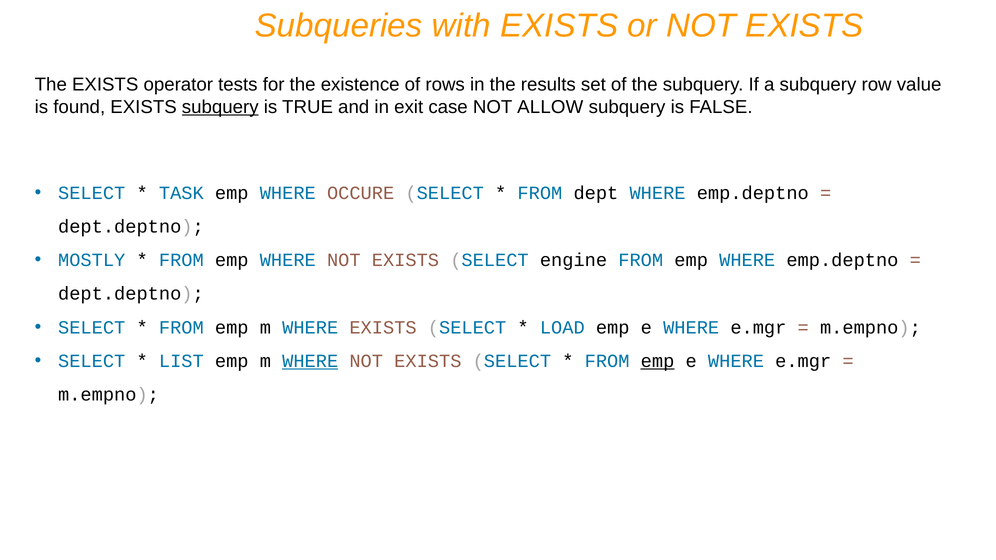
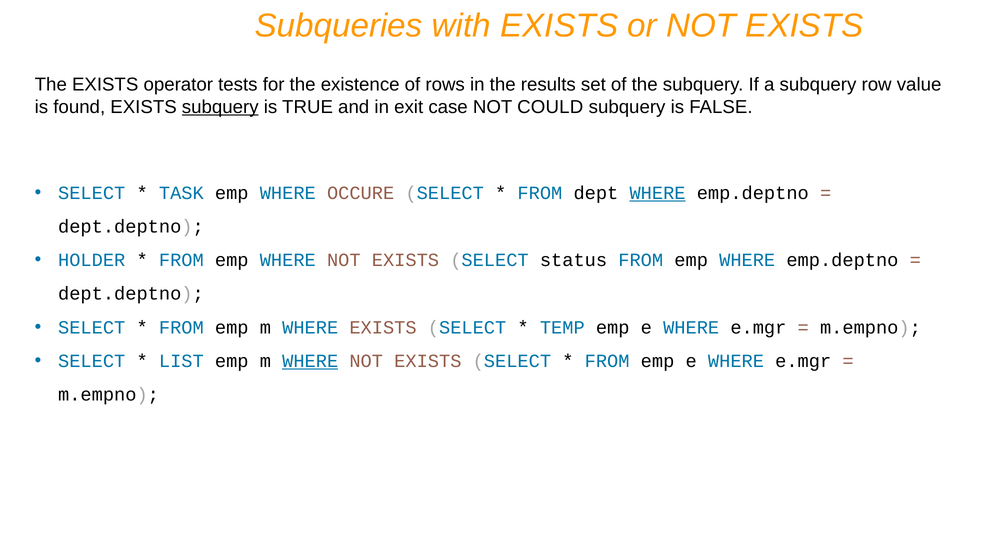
ALLOW: ALLOW -> COULD (550, 107)
WHERE underline: none -> present (658, 193)
MOSTLY: MOSTLY -> HOLDER (92, 260)
engine: engine -> status (574, 260)
LOAD: LOAD -> TEMP (562, 328)
emp underline: present -> none (658, 361)
